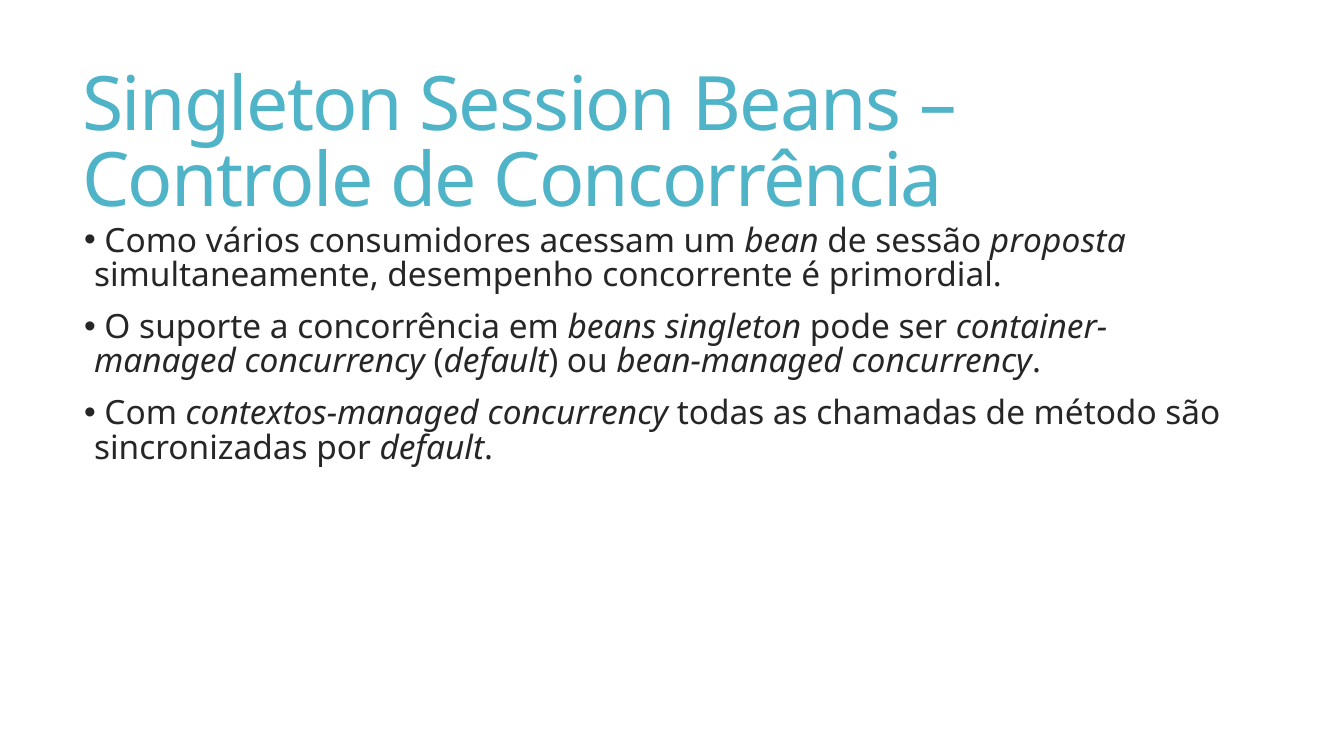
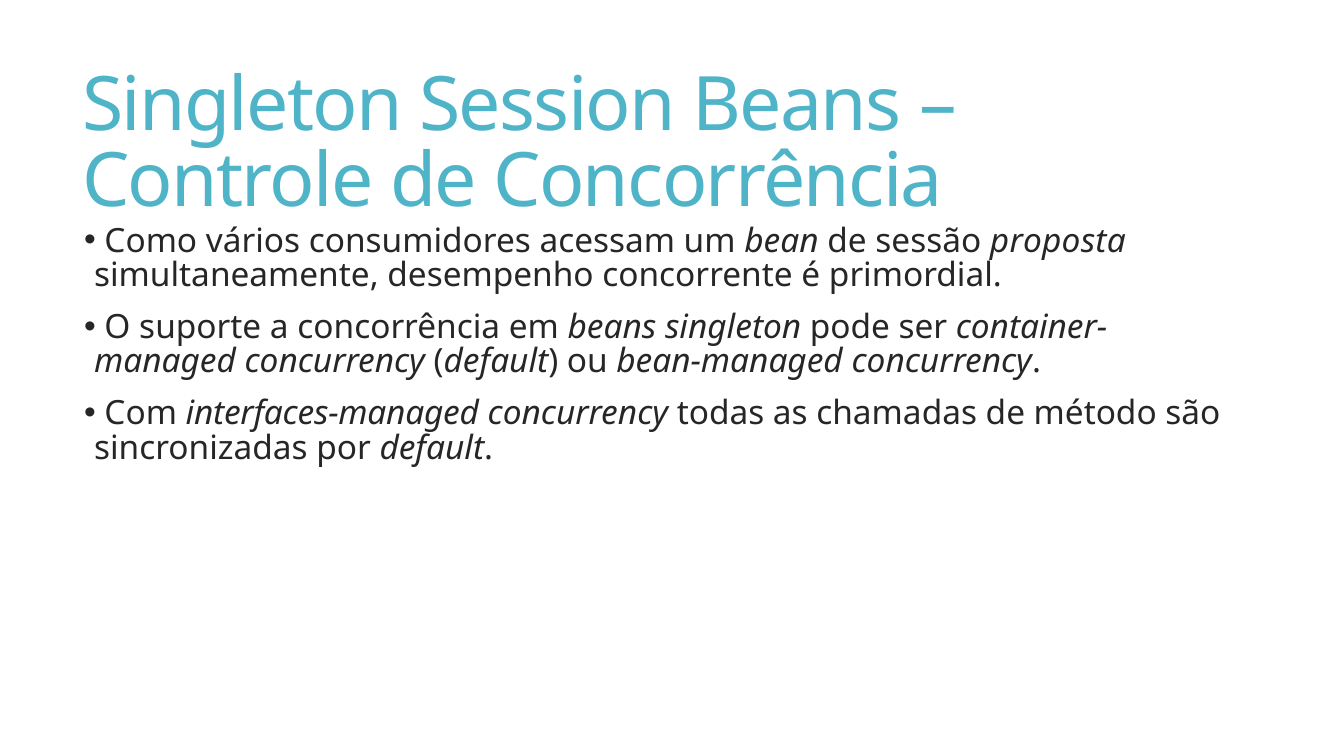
contextos-managed: contextos-managed -> interfaces-managed (332, 414)
